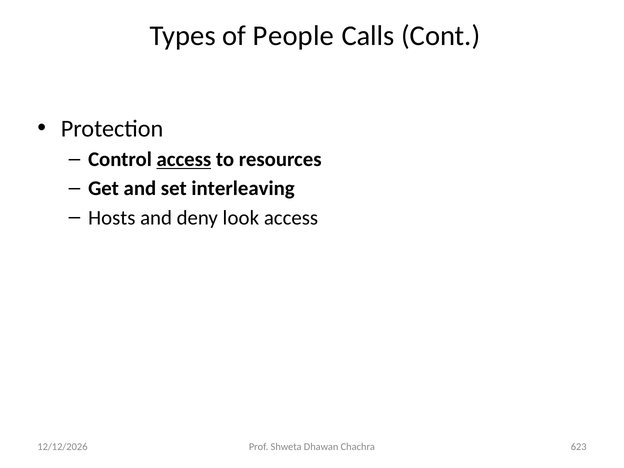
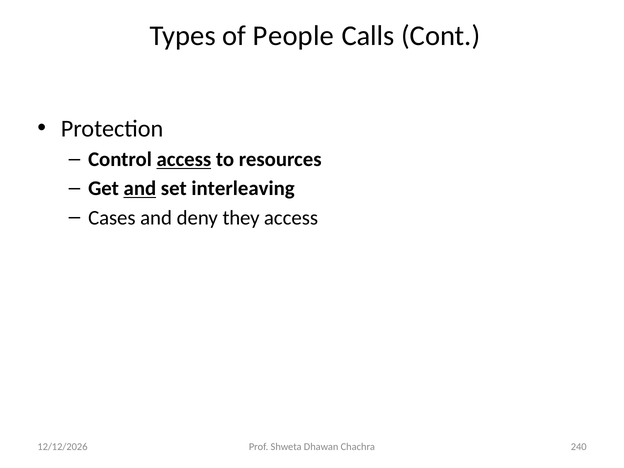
and underline: none -> present (140, 189)
Hosts: Hosts -> Cases (112, 218)
look: look -> they (241, 218)
623: 623 -> 240 (579, 447)
